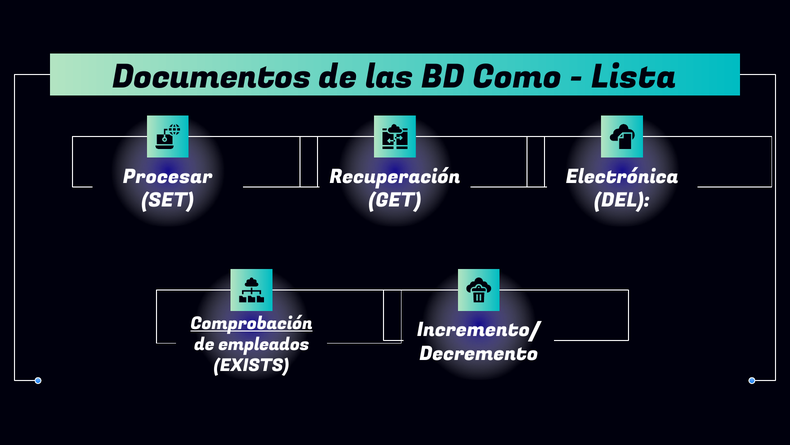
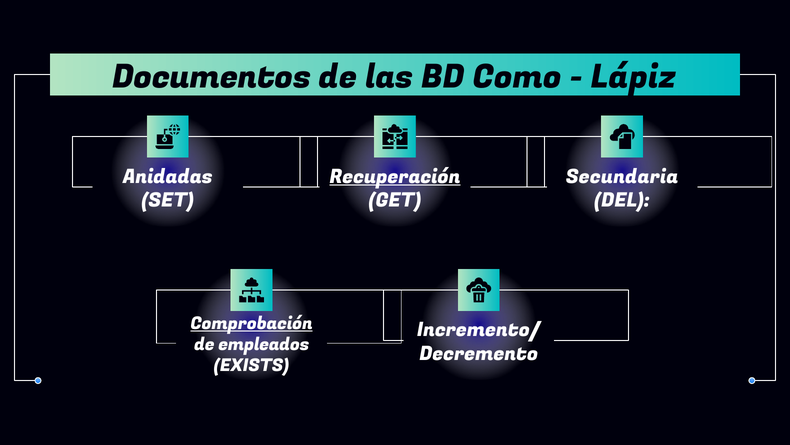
Lista: Lista -> Lápiz (634, 77)
Procesar: Procesar -> Anidadas (168, 176)
Recuperación underline: none -> present (395, 176)
Electrónica: Electrónica -> Secundaria (622, 176)
